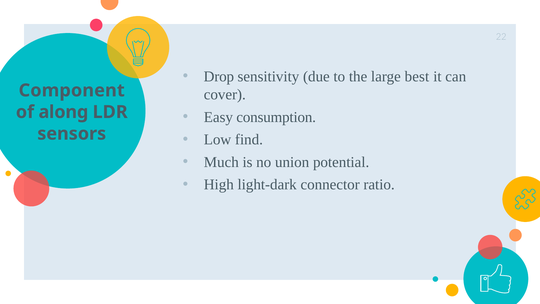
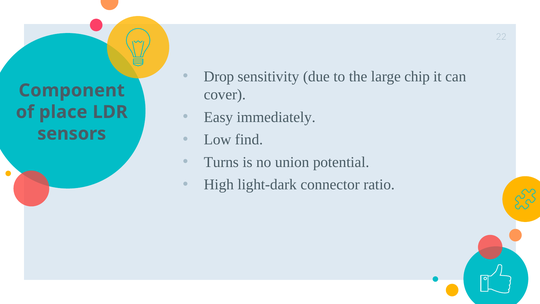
best: best -> chip (417, 76)
along: along -> place (63, 112)
consumption: consumption -> immediately (276, 117)
Much: Much -> Turns (221, 162)
